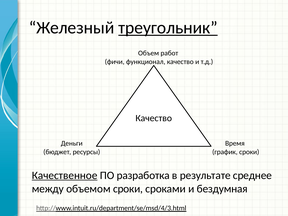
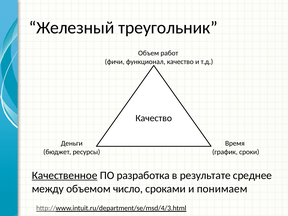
треугольник underline: present -> none (168, 28)
объемом сроки: сроки -> число (128, 189)
бездумная: бездумная -> понимаем (222, 189)
